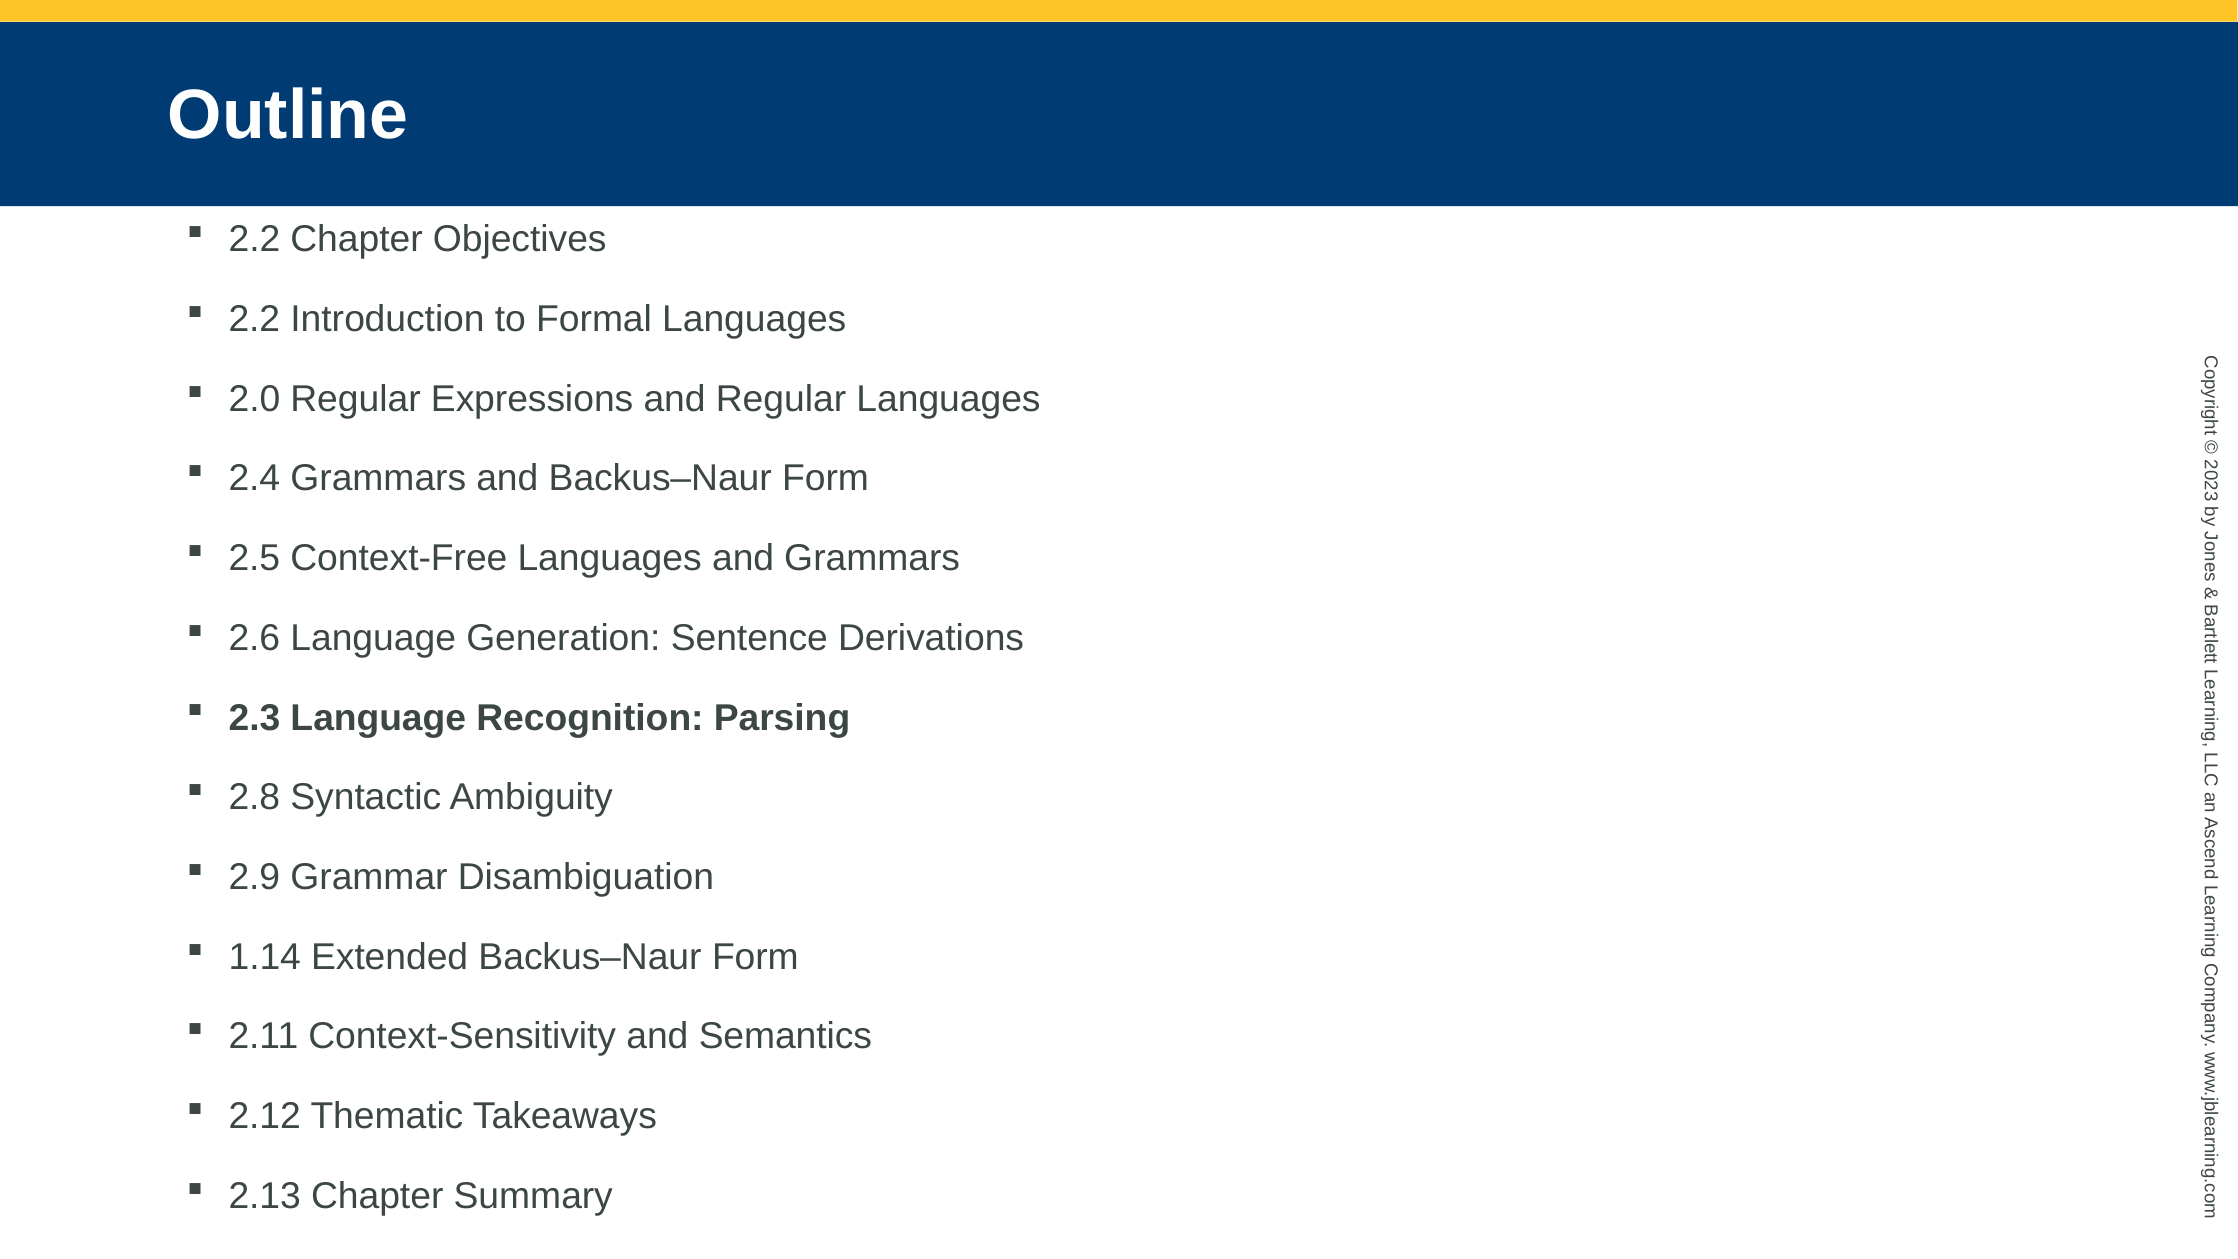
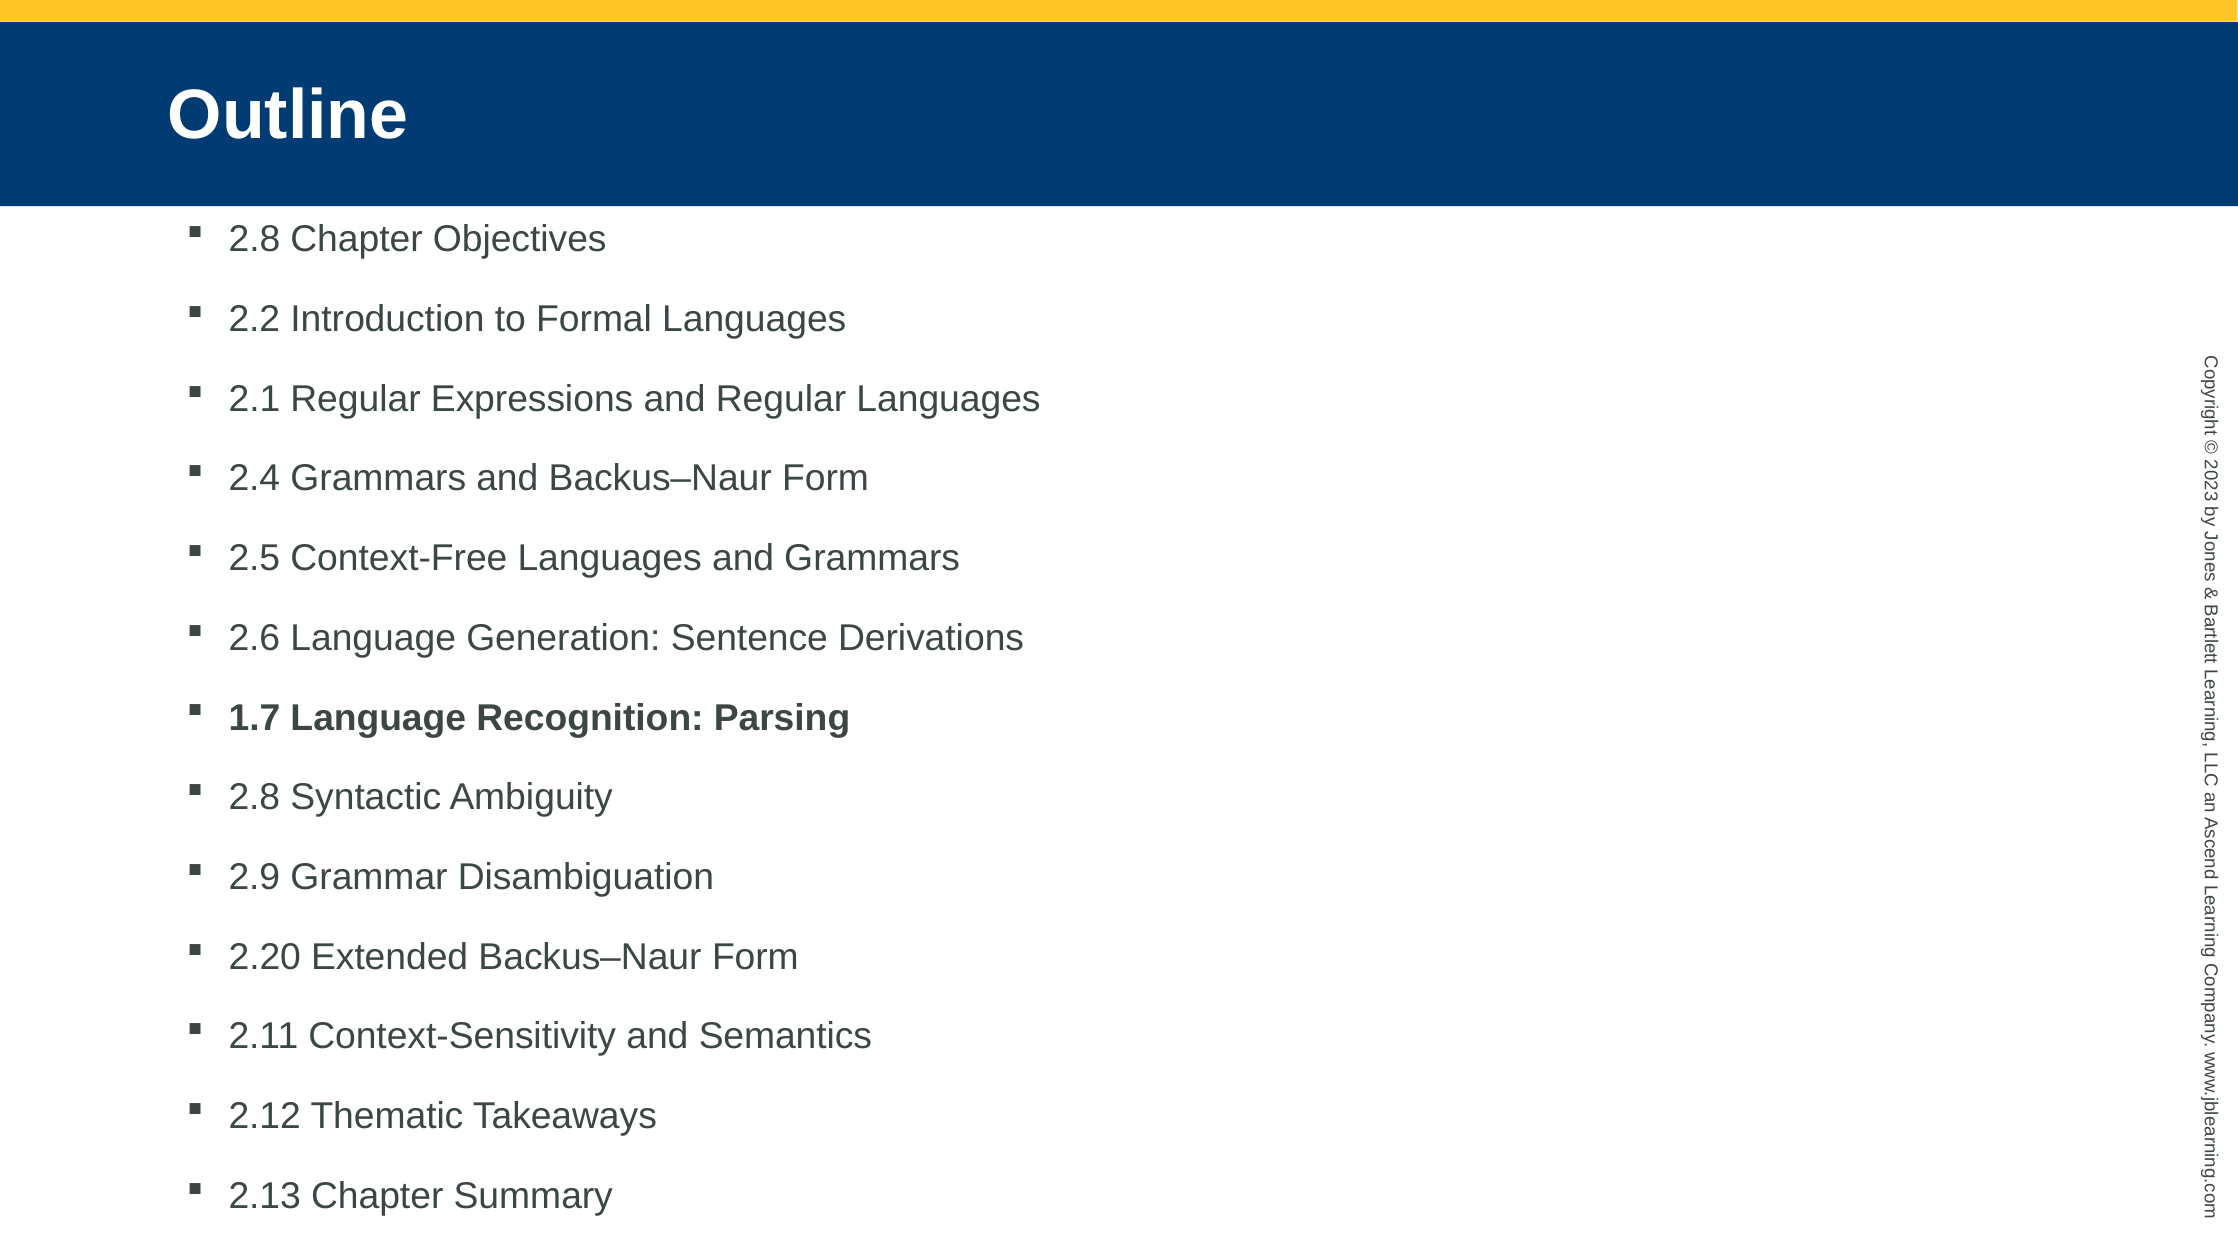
2.2: 2.2 -> 2.8 (254, 240)
2.0: 2.0 -> 2.1 (254, 399)
2.3: 2.3 -> 1.7 (254, 718)
1.14: 1.14 -> 2.20 (265, 957)
